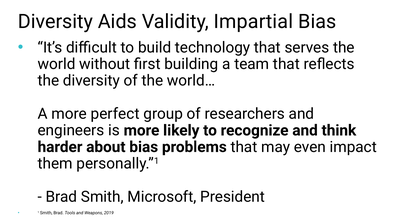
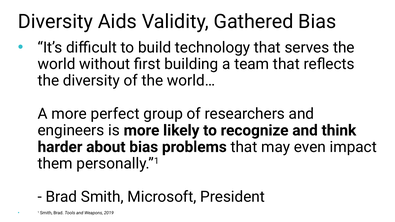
Impartial: Impartial -> Gathered (254, 22)
